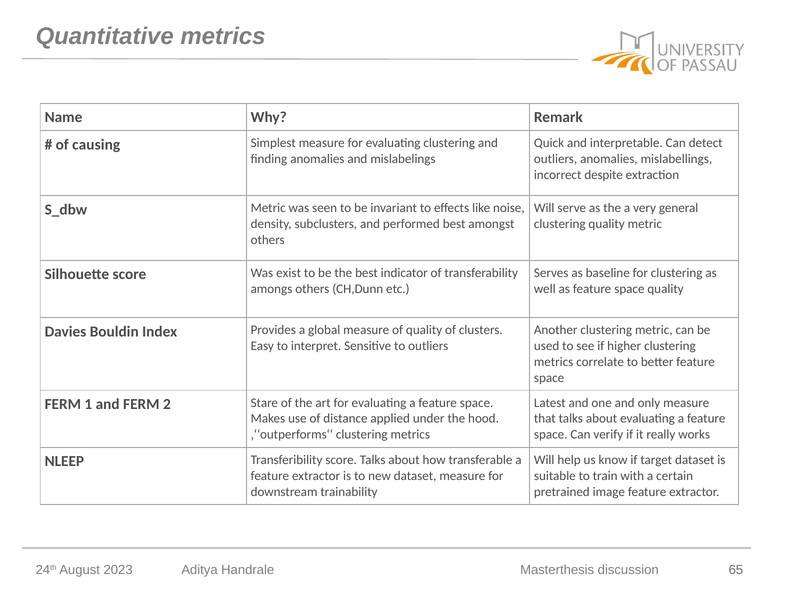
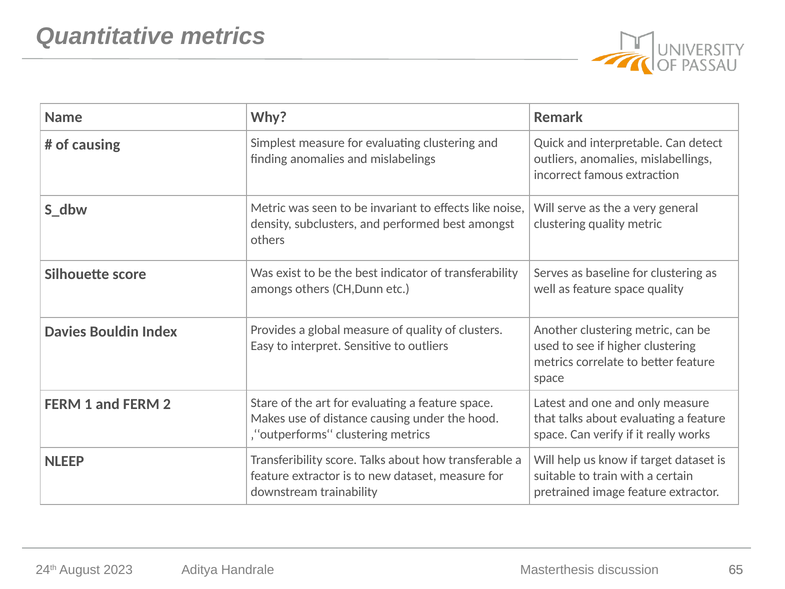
despite: despite -> famous (604, 175)
distance applied: applied -> causing (390, 419)
